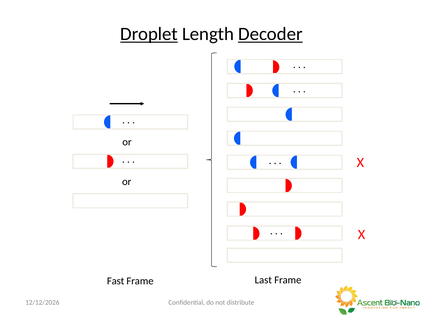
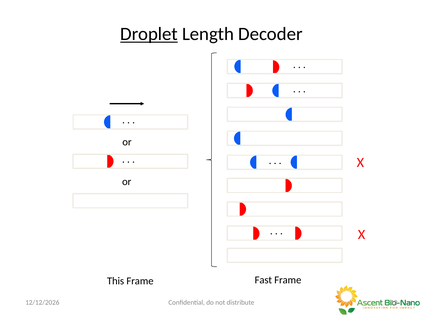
Decoder underline: present -> none (270, 34)
Fast: Fast -> This (116, 281)
Last: Last -> Fast (263, 280)
